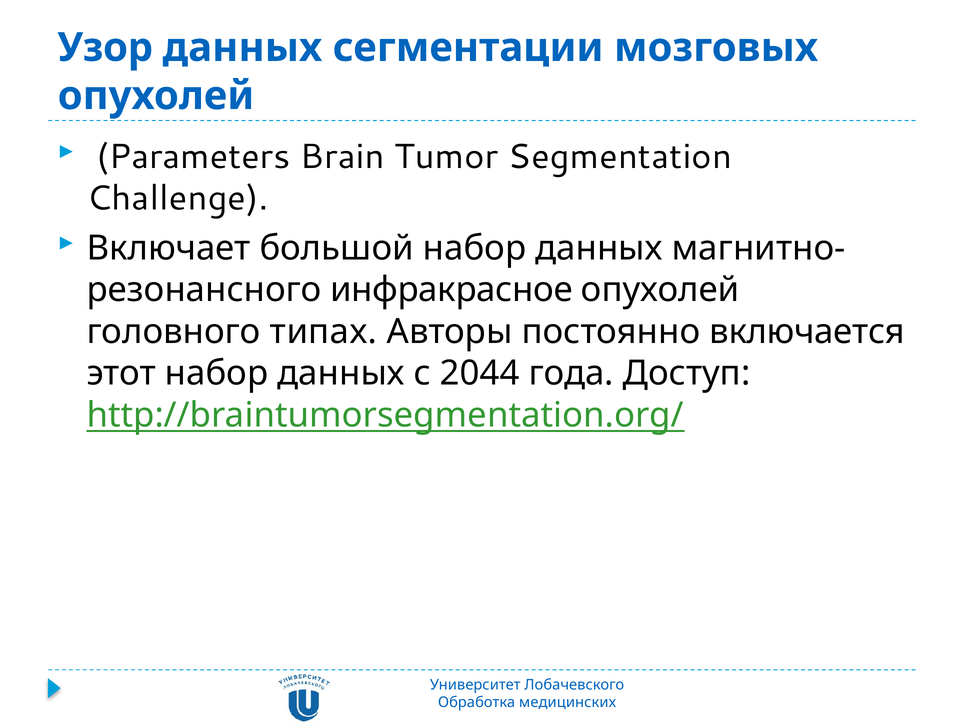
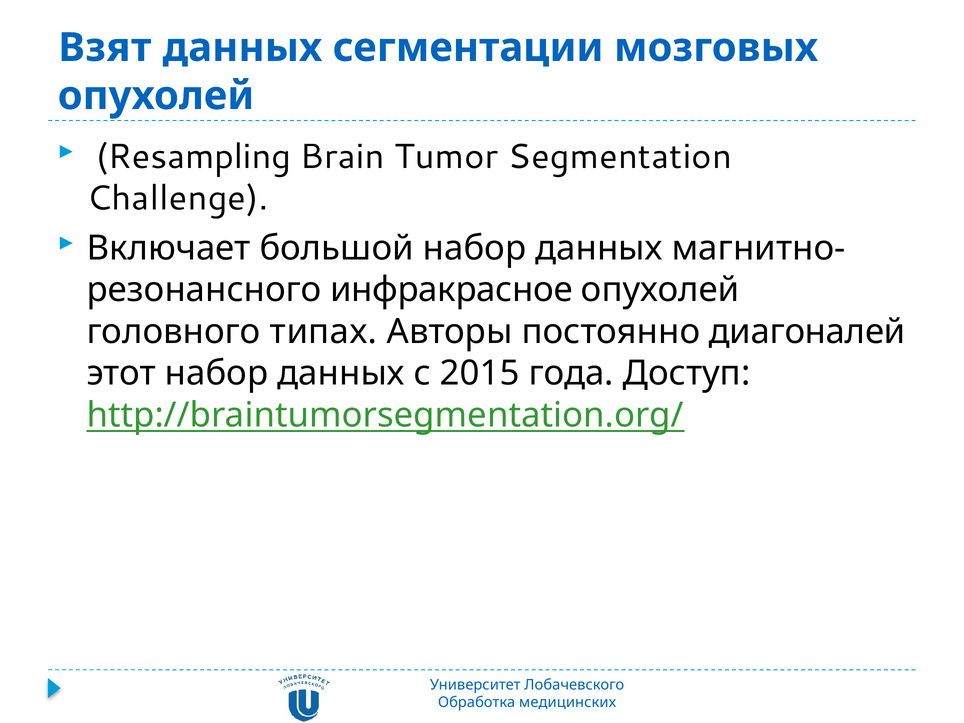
Узор: Узор -> Взят (105, 48)
Parameters: Parameters -> Resampling (193, 157)
включается: включается -> диагоналей (807, 332)
2044: 2044 -> 2015 (480, 373)
